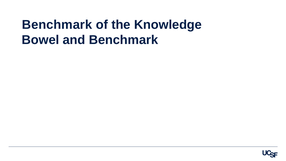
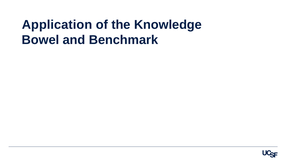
Benchmark: Benchmark -> Application (57, 25)
